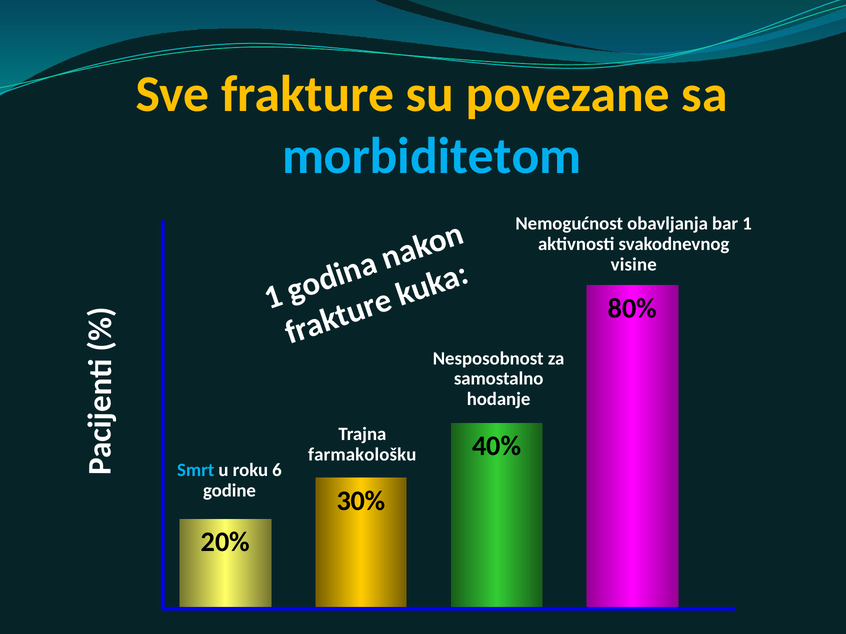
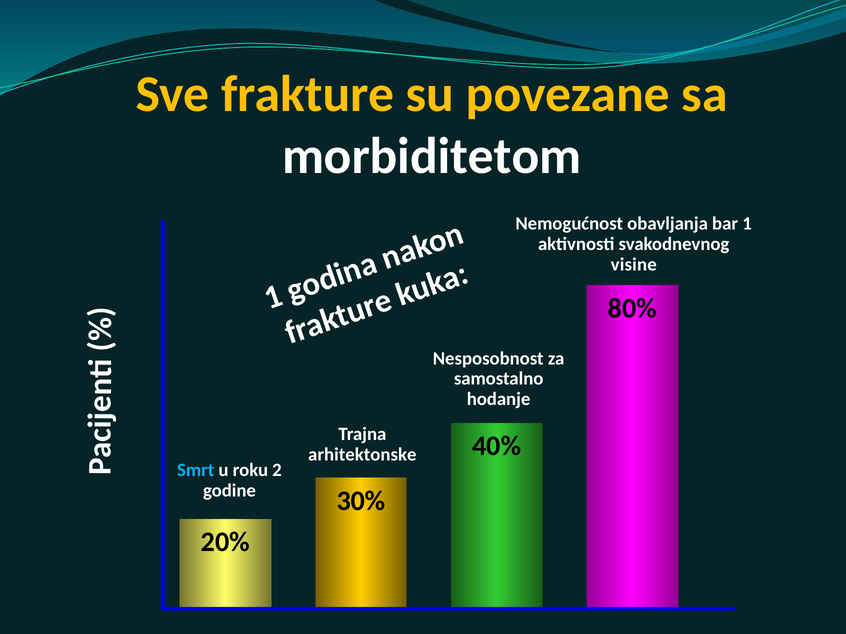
morbiditetom colour: light blue -> white (432, 156)
farmakološku: farmakološku -> arhitektonske (362, 455)
6: 6 -> 2 (277, 471)
